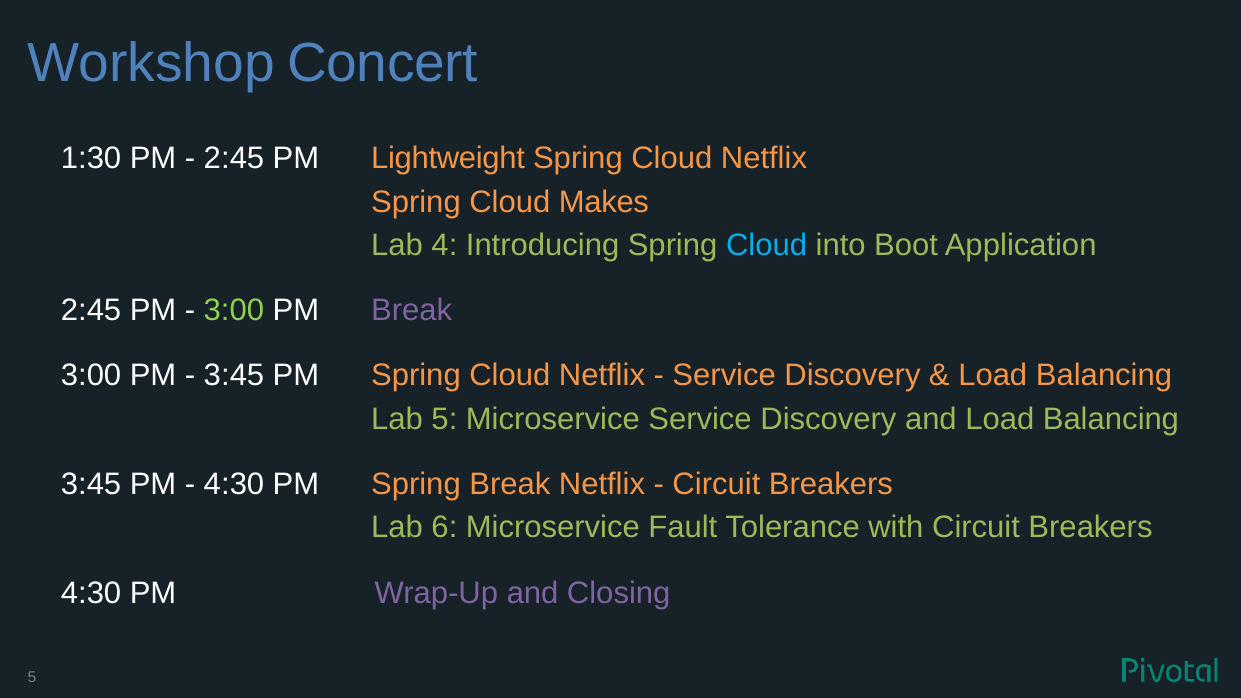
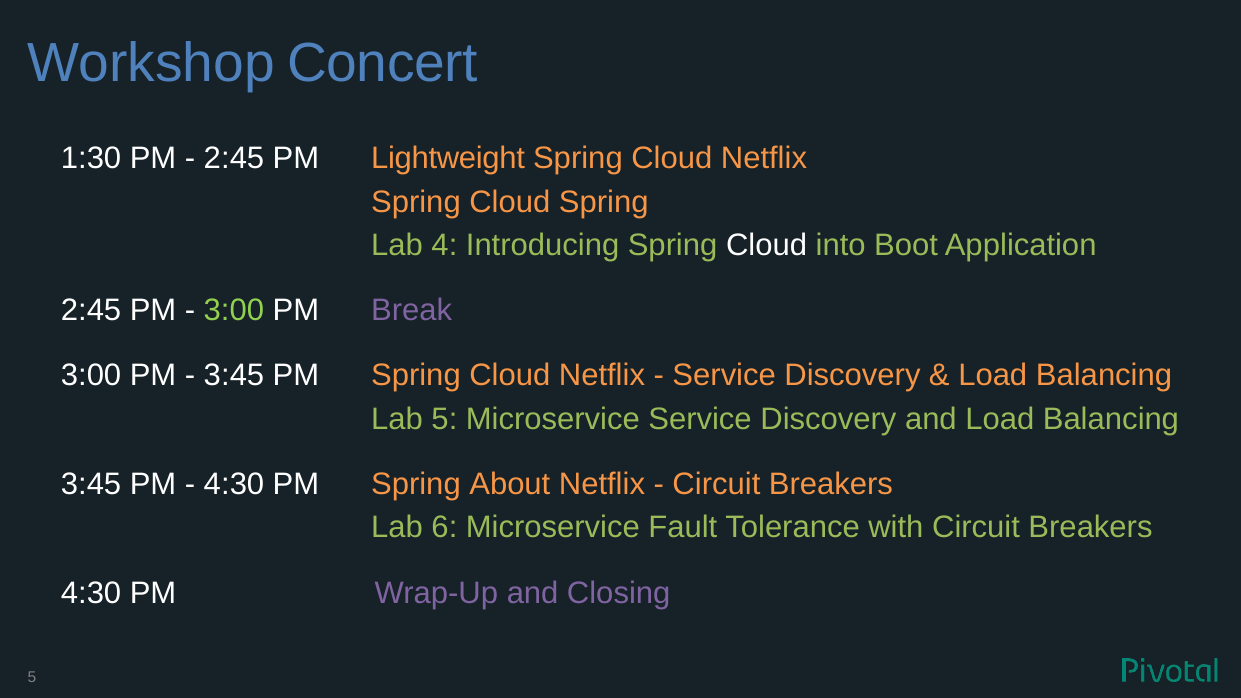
Cloud Makes: Makes -> Spring (604, 202)
Cloud colour: light blue -> white (767, 245)
Spring Break: Break -> About (510, 484)
